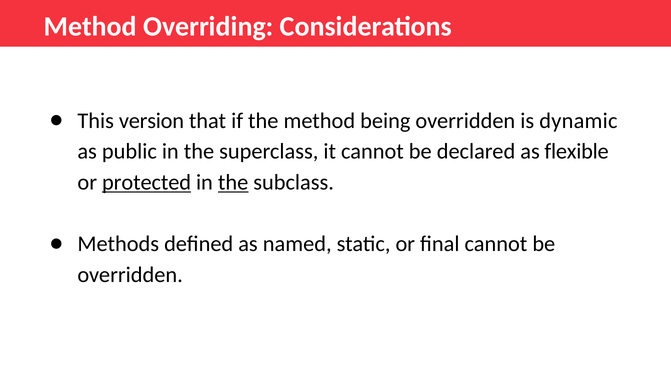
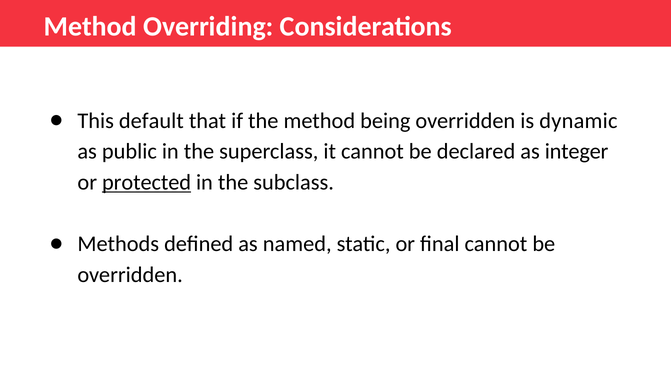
version: version -> default (151, 121)
flexible: flexible -> integer (577, 152)
the underline: present -> none (233, 183)
